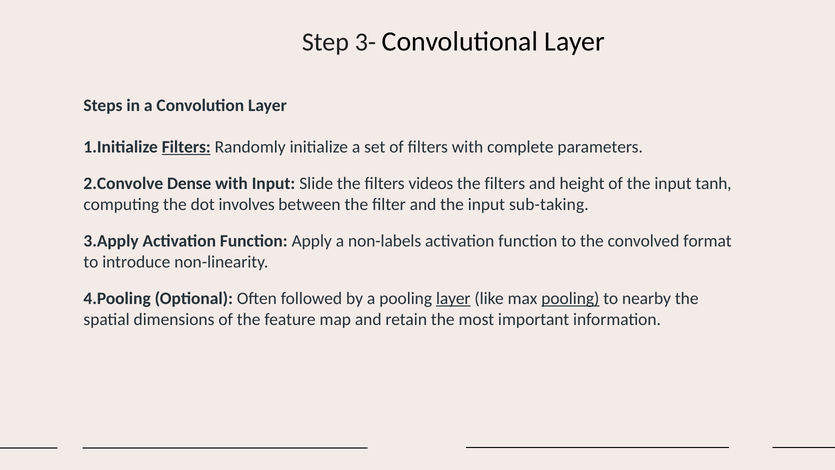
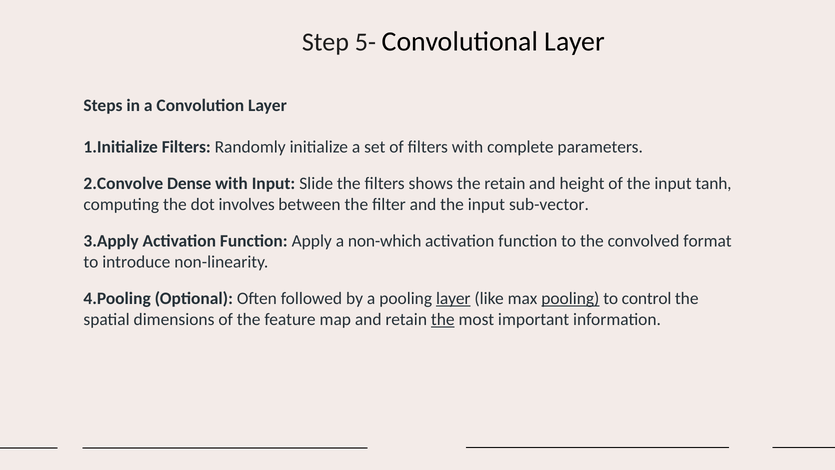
3-: 3- -> 5- (365, 42)
Filters underline: present -> none (186, 147)
videos: videos -> shows (431, 184)
filters: filters -> retain (505, 184)
sub-taking: sub-taking -> sub-vector (549, 204)
non-labels: non-labels -> non-which (385, 241)
nearby: nearby -> control (647, 298)
the underline: none -> present (443, 319)
